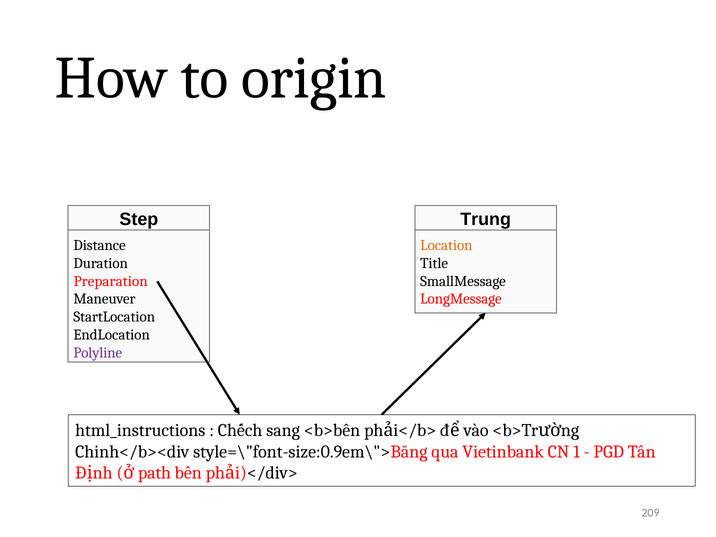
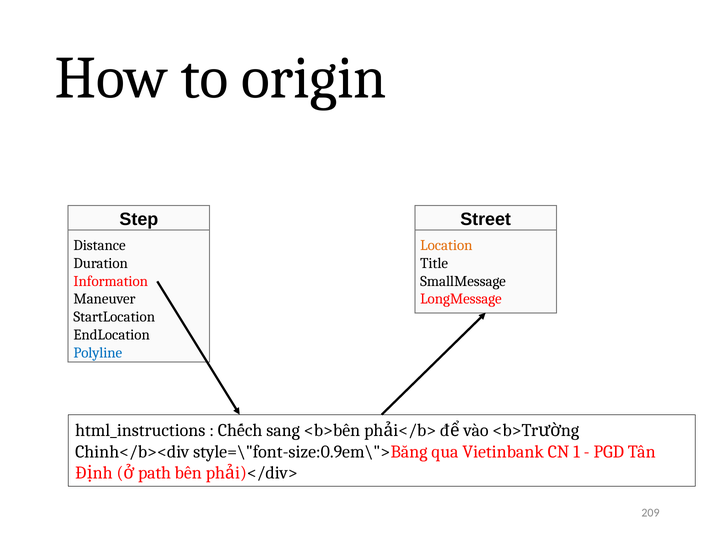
Trung: Trung -> Street (486, 219)
Preparation: Preparation -> Information (111, 281)
Polyline colour: purple -> blue (98, 353)
